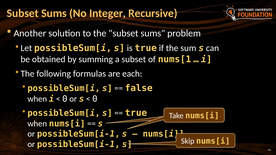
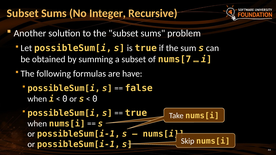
nums[1: nums[1 -> nums[7 (175, 59)
each: each -> have (132, 74)
